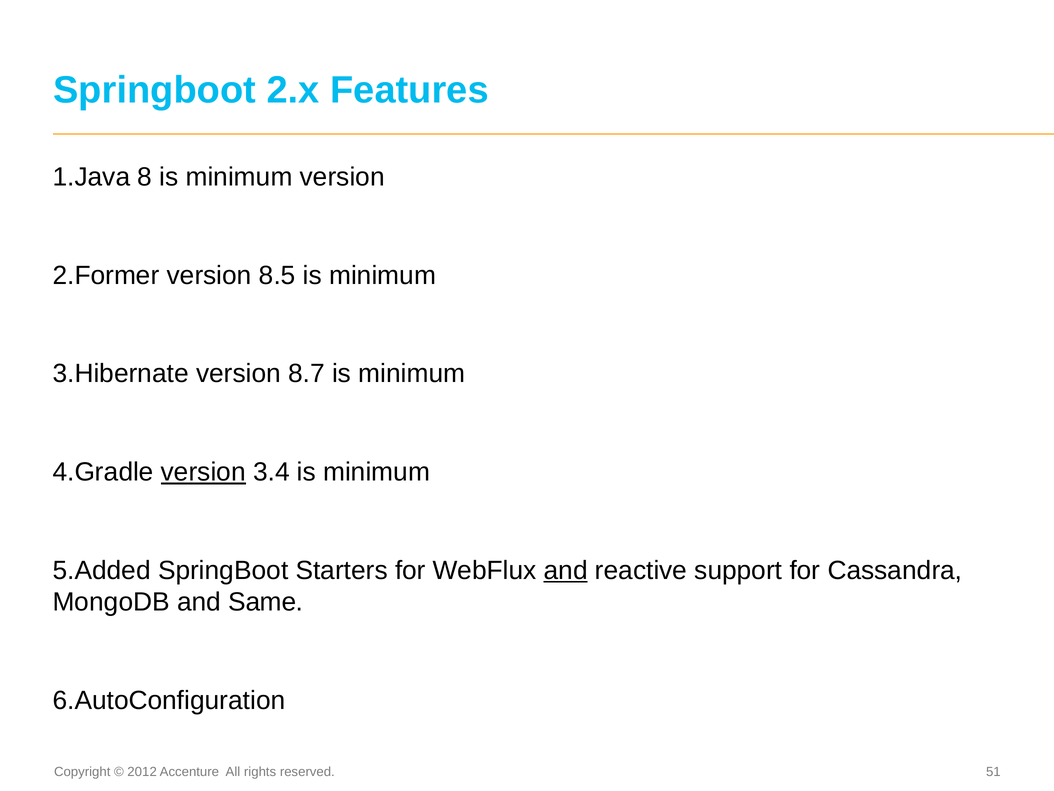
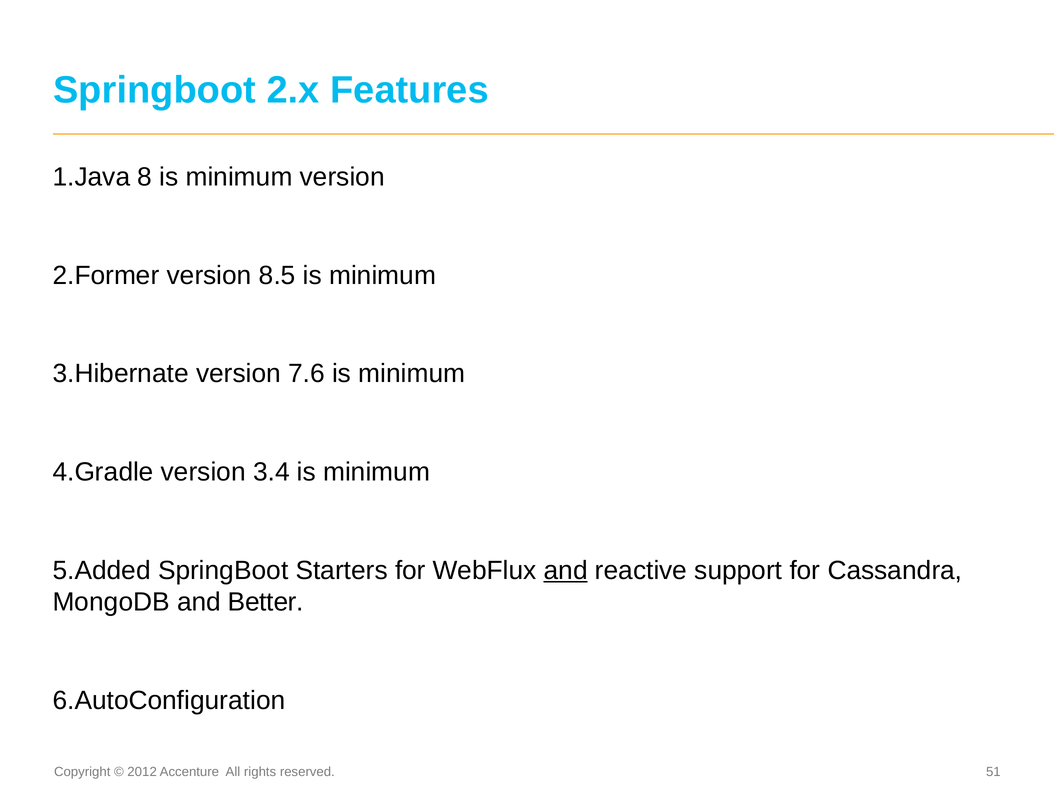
8.7: 8.7 -> 7.6 (307, 374)
version underline: present -> none (203, 472)
Same: Same -> Better (266, 602)
